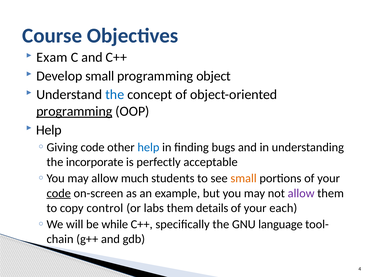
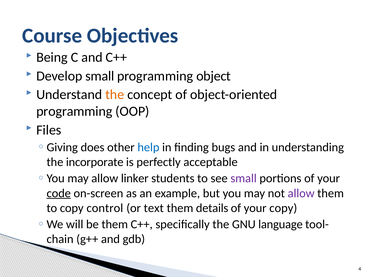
Exam: Exam -> Being (52, 57)
the colour: blue -> orange (115, 95)
programming underline: present -> none (74, 111)
Help: Help -> Files (49, 130)
code: code -> does (93, 147)
much: much -> linker (135, 179)
small colour: orange -> purple (244, 179)
labs: labs -> text (154, 208)
your each: each -> copy (283, 208)
be while: while -> them (115, 225)
